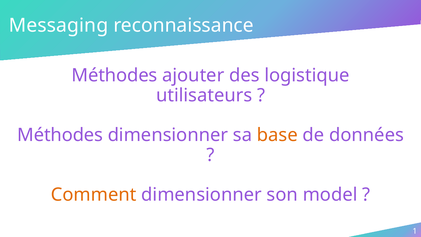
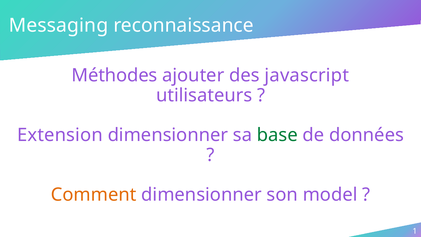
logistique: logistique -> javascript (307, 75)
Méthodes: Méthodes -> Extension (60, 135)
base colour: orange -> green (277, 135)
